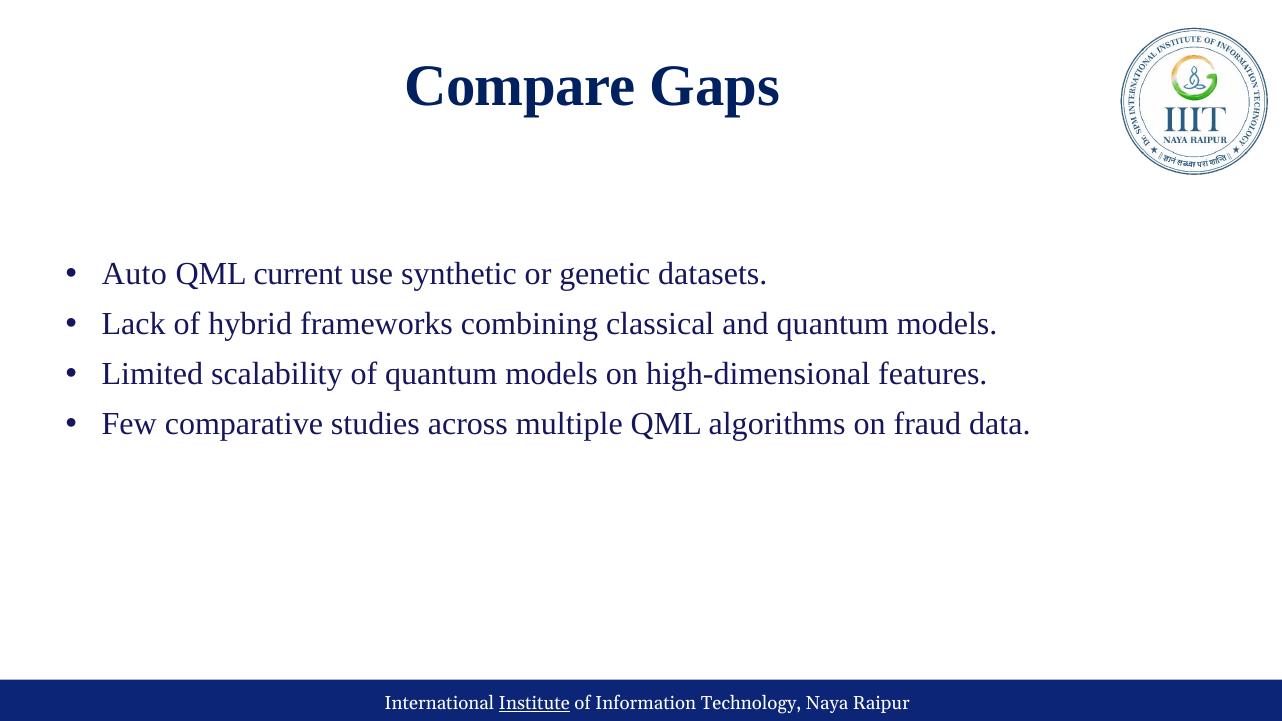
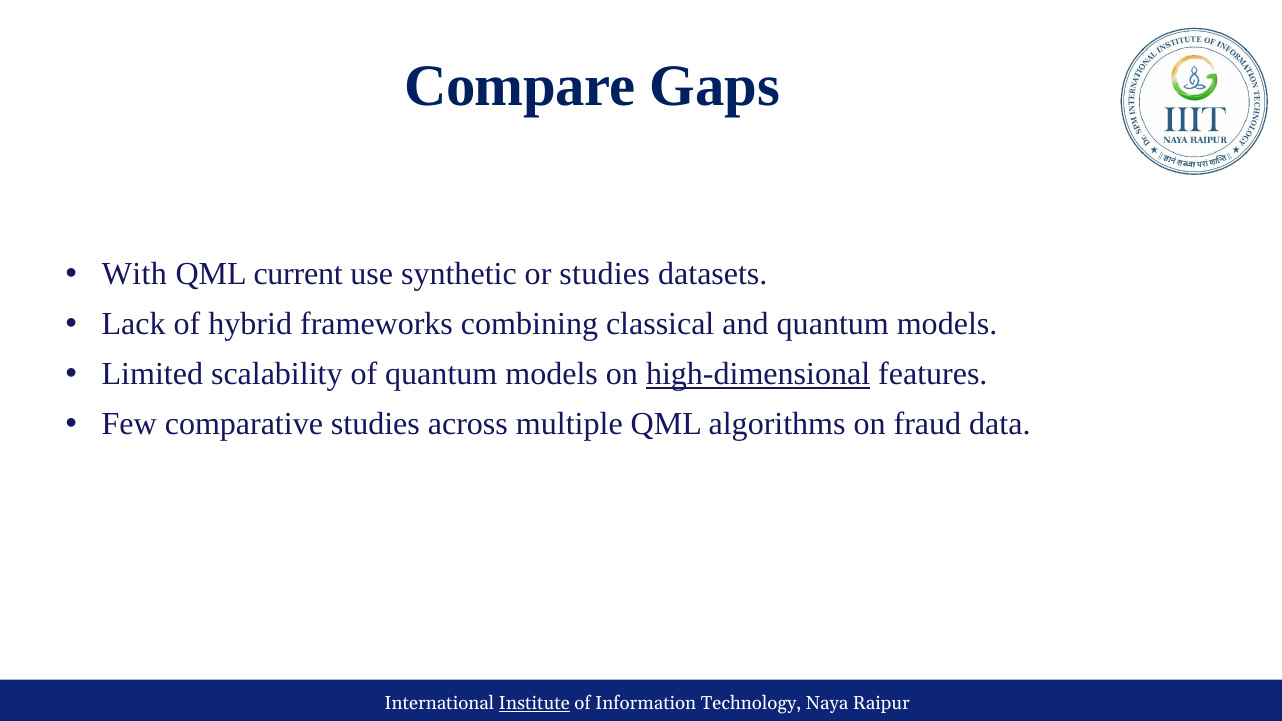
Auto: Auto -> With (134, 274)
or genetic: genetic -> studies (605, 274)
high-dimensional underline: none -> present (758, 374)
